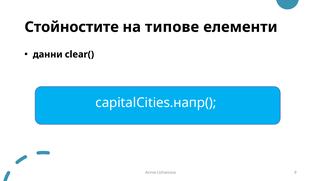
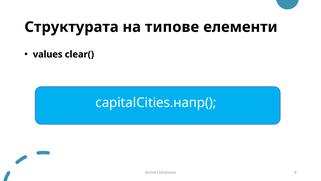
Стойностите: Стойностите -> Структурата (72, 27)
данни: данни -> values (48, 54)
